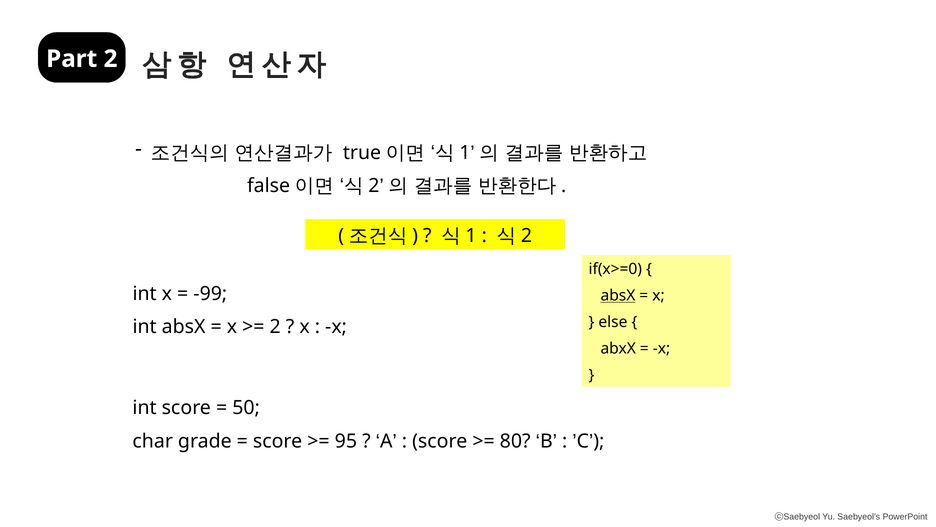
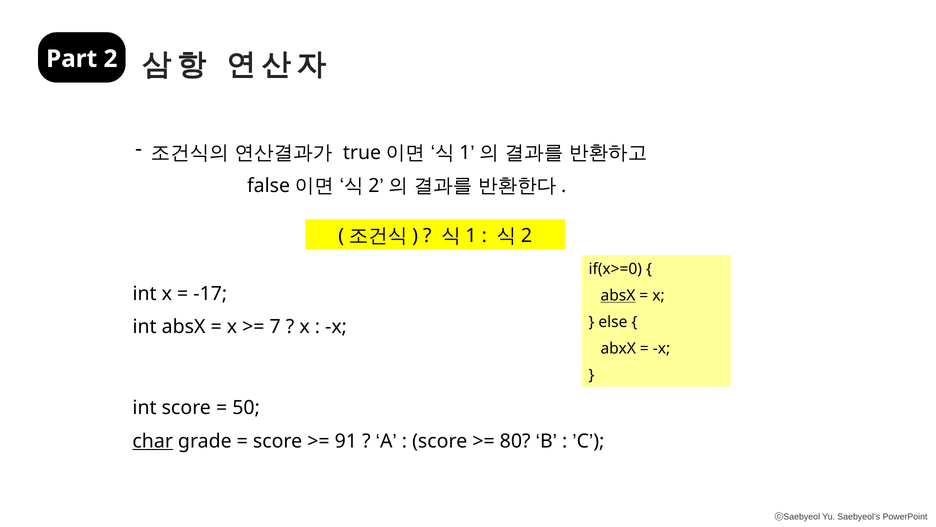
-99: -99 -> -17 (210, 294)
2: 2 -> 7 (275, 327)
char underline: none -> present (153, 441)
95: 95 -> 91 (346, 441)
